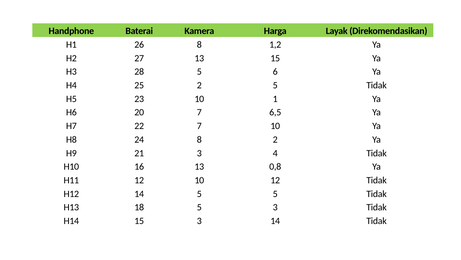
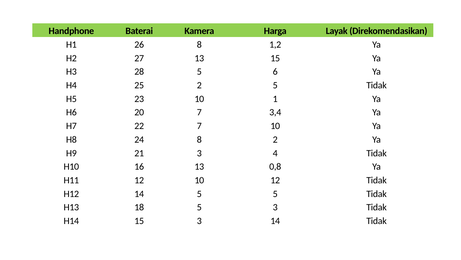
6,5: 6,5 -> 3,4 (275, 112)
